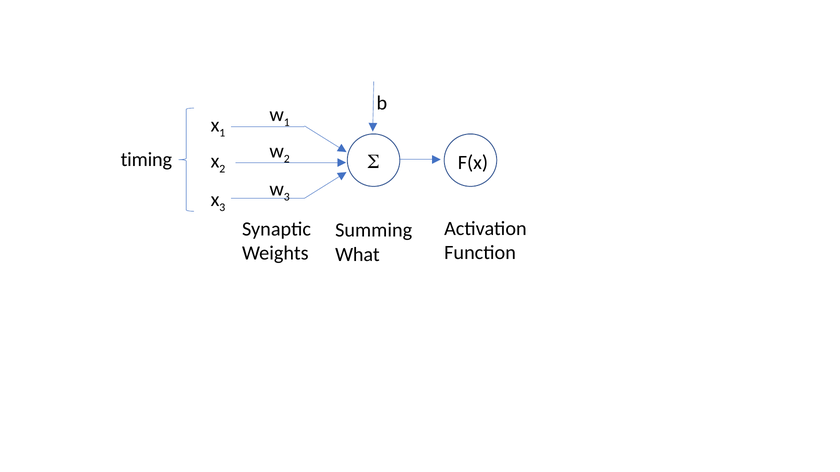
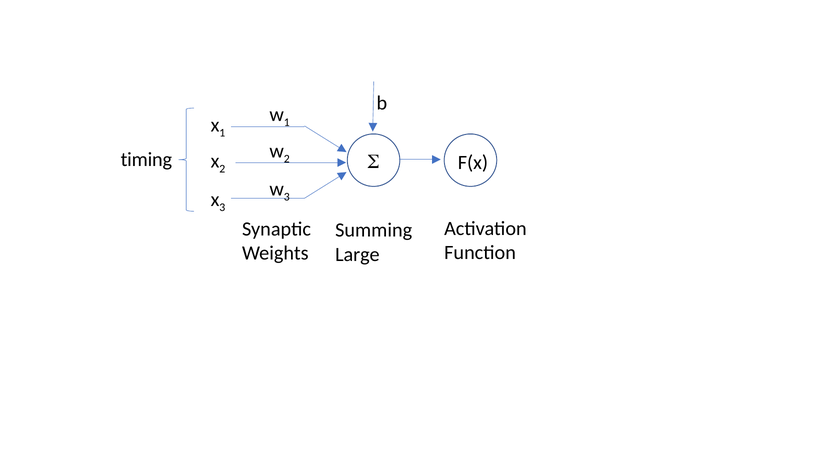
What: What -> Large (357, 255)
